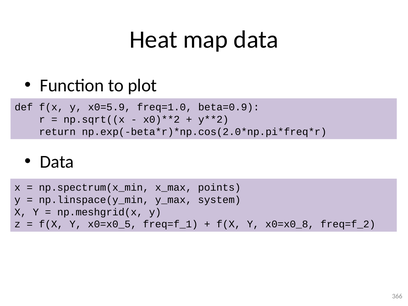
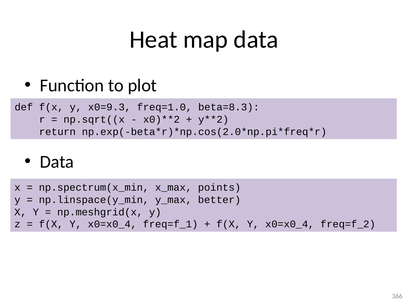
x0=5.9: x0=5.9 -> x0=9.3 (109, 107)
beta=0.9: beta=0.9 -> beta=8.3 (229, 107)
system: system -> better (219, 200)
x0=x0_5: x0=x0_5 -> x0=x0_4 (112, 224)
x0=x0_8: x0=x0_8 -> x0=x0_4 (290, 224)
